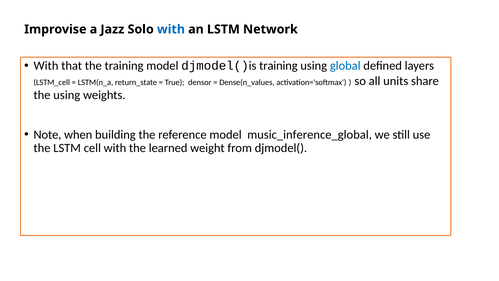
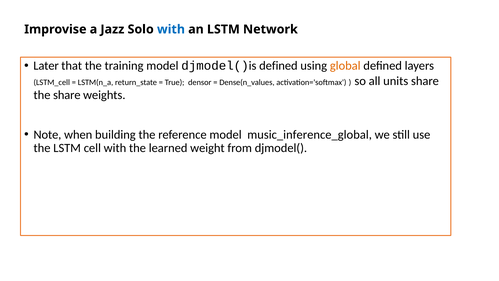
With: With -> Later (46, 66)
djmodel()is training: training -> defined (278, 66)
global colour: blue -> orange (345, 66)
the using: using -> share (67, 95)
